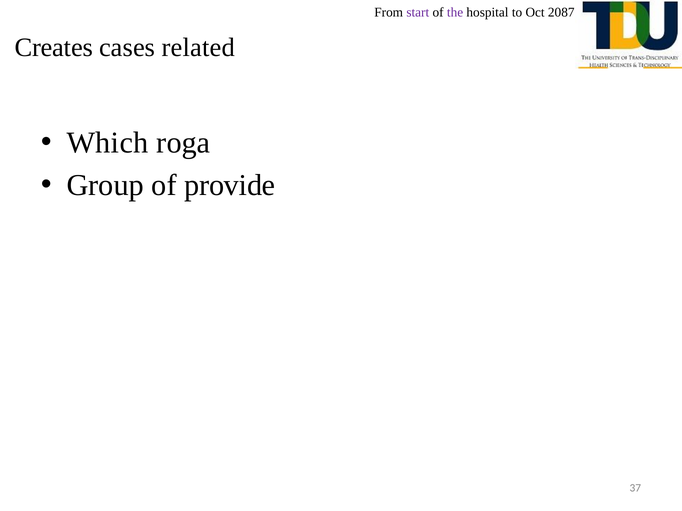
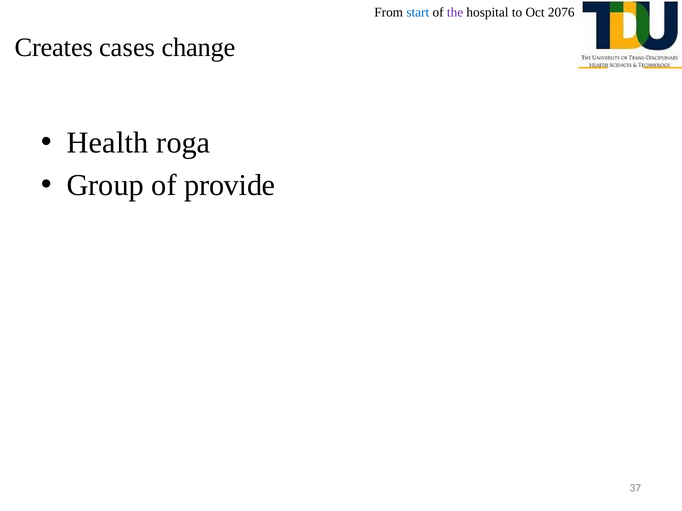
start colour: purple -> blue (418, 12)
2087: 2087 -> 2076 (561, 12)
related: related -> change (199, 48)
Which: Which -> Health (108, 143)
